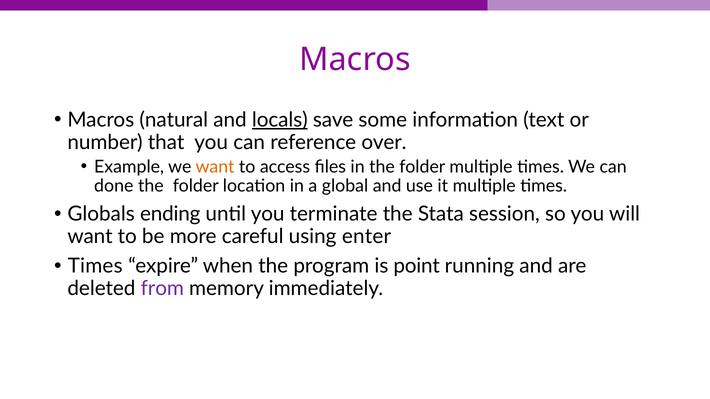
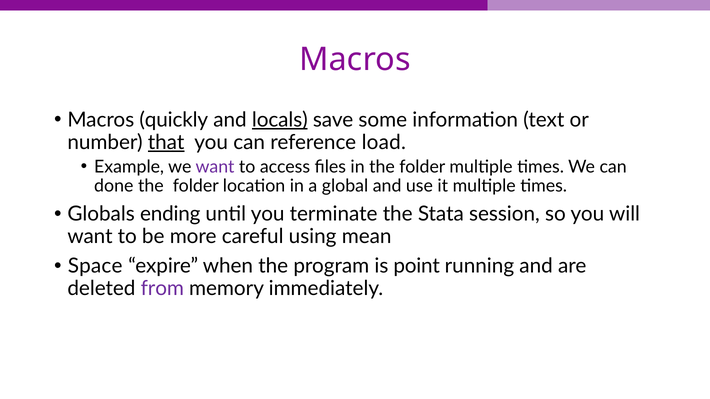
natural: natural -> quickly (174, 120)
that underline: none -> present (166, 142)
over: over -> load (384, 142)
want colour: orange -> purple (215, 167)
enter: enter -> mean (367, 237)
Times: Times -> Space (95, 266)
